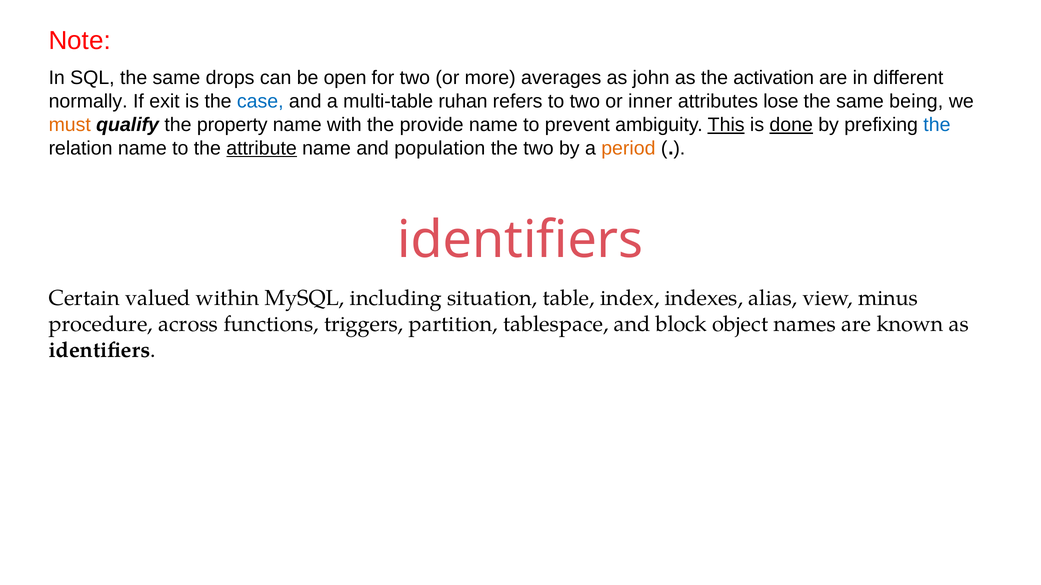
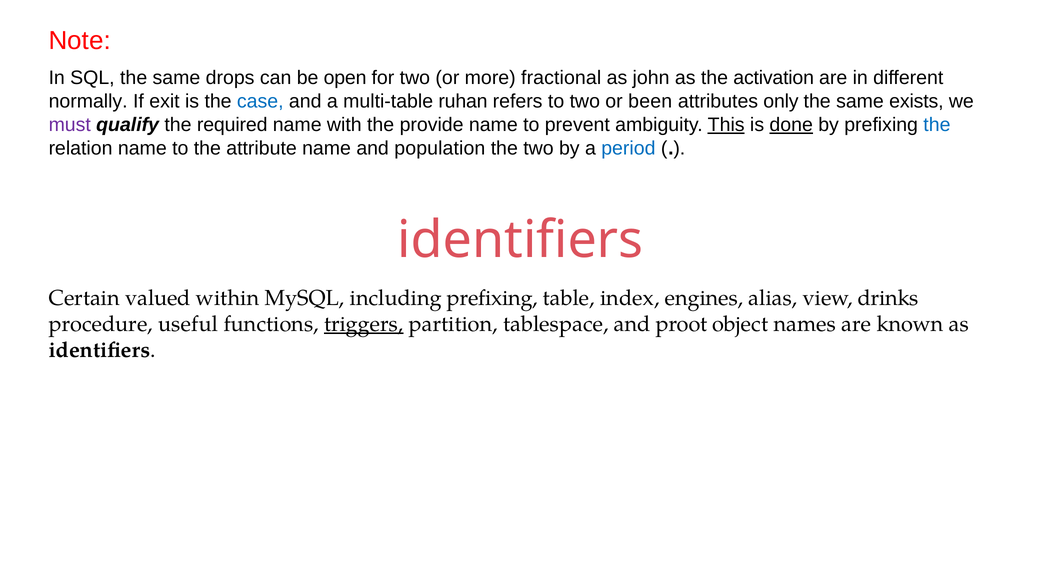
averages: averages -> fractional (561, 78)
inner: inner -> been (650, 102)
lose: lose -> only (781, 102)
being: being -> exists (916, 102)
must colour: orange -> purple (70, 125)
property: property -> required (232, 125)
attribute underline: present -> none (262, 148)
period colour: orange -> blue (628, 148)
including situation: situation -> prefixing (492, 298)
indexes: indexes -> engines (704, 298)
minus: minus -> drinks (888, 298)
across: across -> useful (188, 324)
triggers underline: none -> present (364, 324)
block: block -> proot (681, 324)
